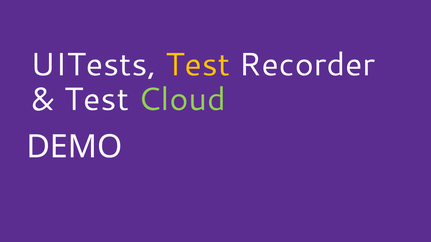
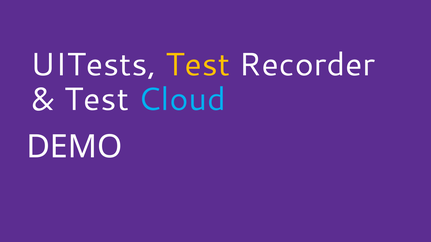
Cloud colour: light green -> light blue (182, 100)
